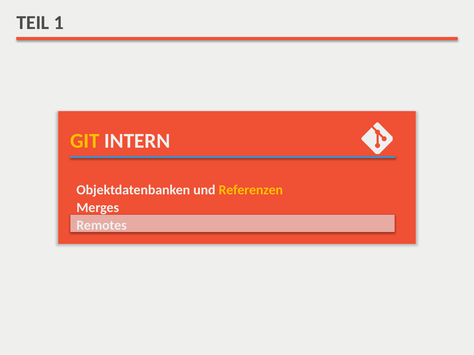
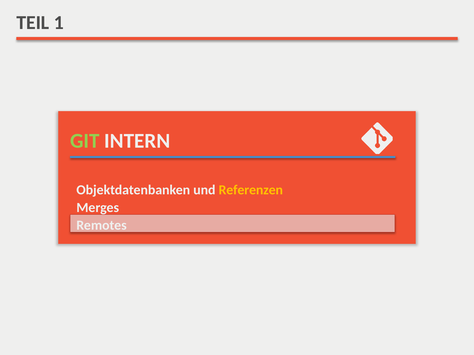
GIT colour: yellow -> light green (85, 141)
